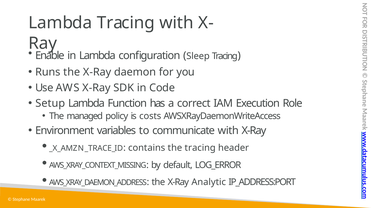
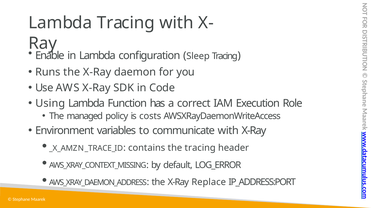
Setup: Setup -> Using (50, 104)
Analytic: Analytic -> Replace (209, 183)
